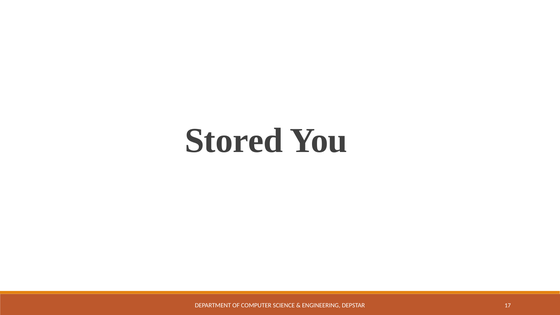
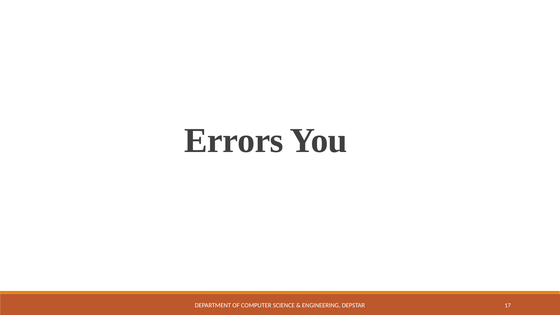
Stored: Stored -> Errors (234, 140)
